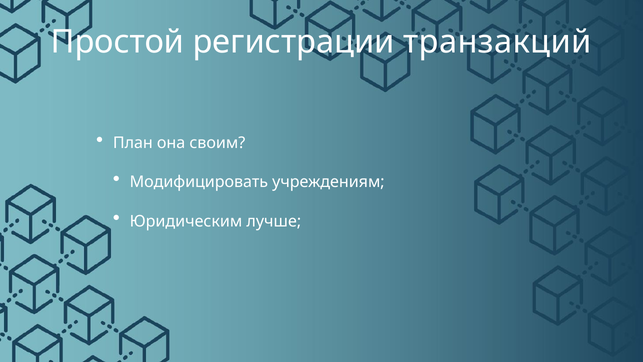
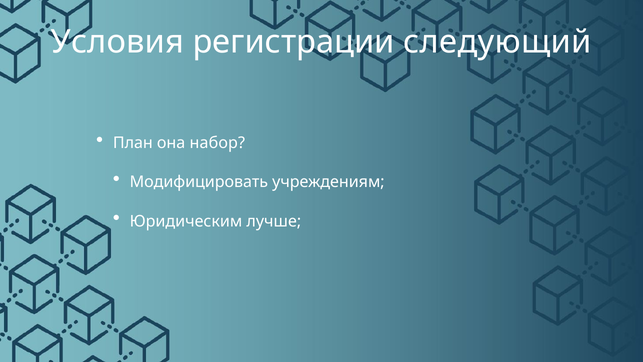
Простой: Простой -> Условия (117, 42)
транзакций: транзакций -> следующий (498, 42)
своим: своим -> набор (217, 143)
